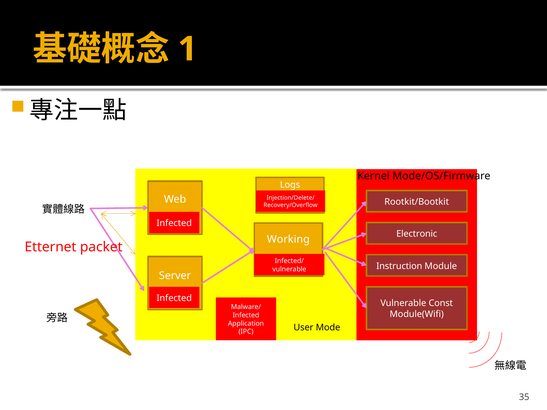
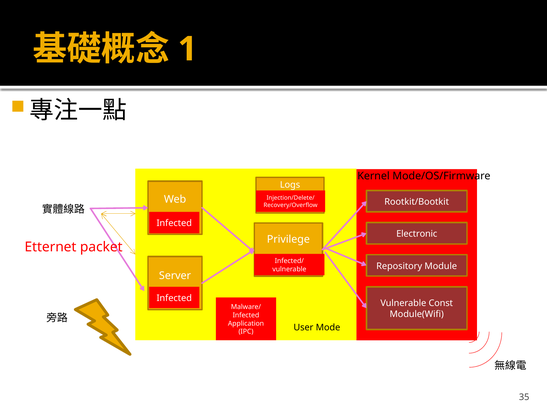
Working: Working -> Privilege (288, 240)
Instruction: Instruction -> Repository (399, 266)
